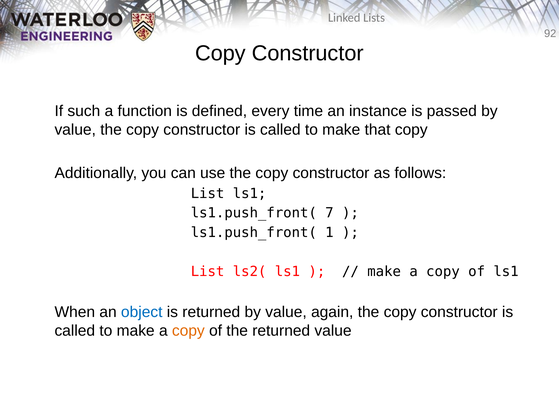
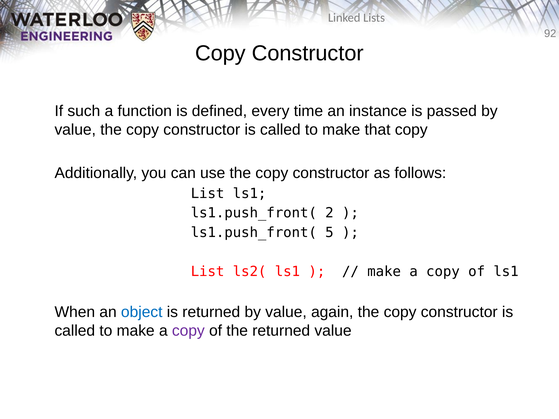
7: 7 -> 2 (329, 213)
1: 1 -> 5 (329, 233)
copy colour: orange -> purple (188, 331)
